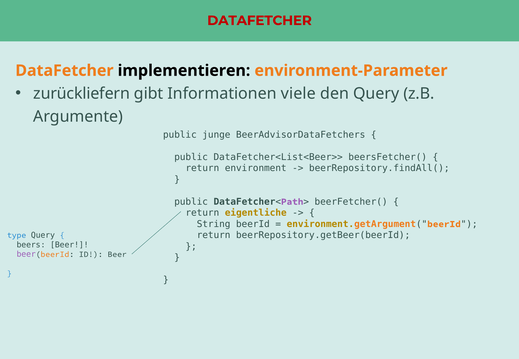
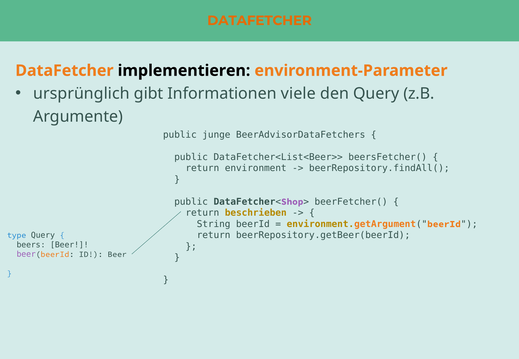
DATAFETCHER colour: red -> orange (260, 21)
zurückliefern: zurückliefern -> ursprünglich (81, 94)
Path: Path -> Shop (292, 202)
eigentliche: eigentliche -> beschrieben (256, 213)
